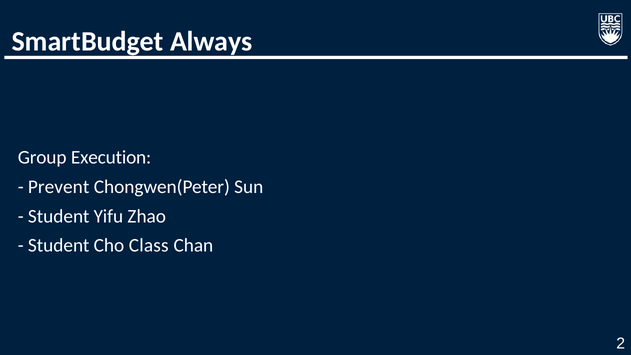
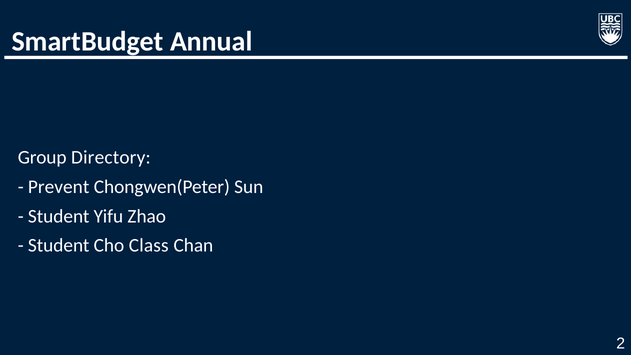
Always: Always -> Annual (211, 41)
Execution: Execution -> Directory (111, 158)
